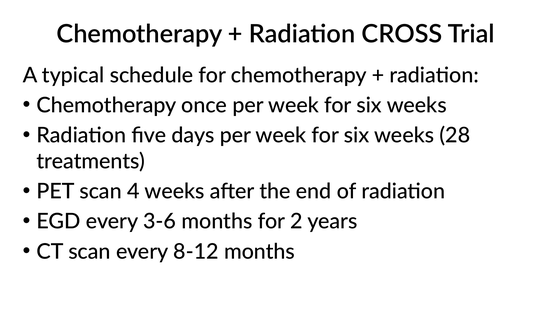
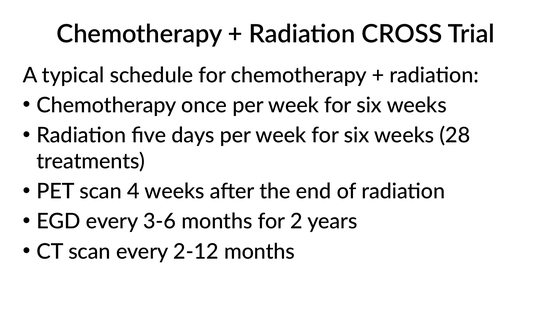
8-12: 8-12 -> 2-12 (196, 252)
